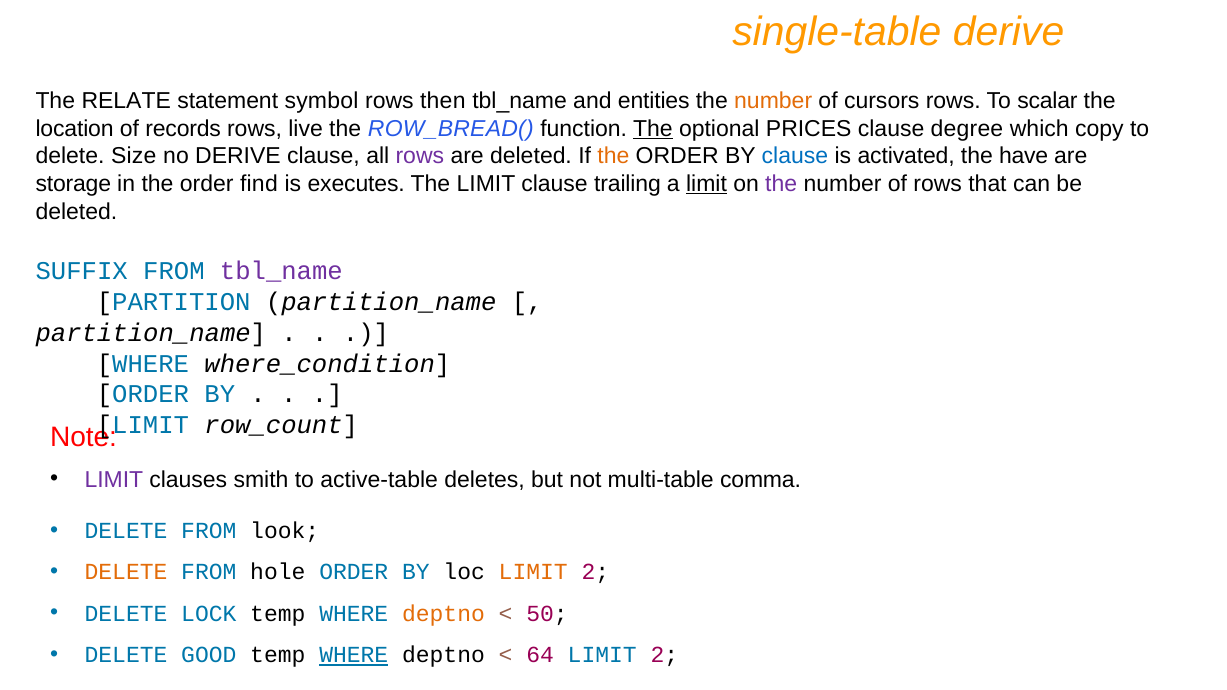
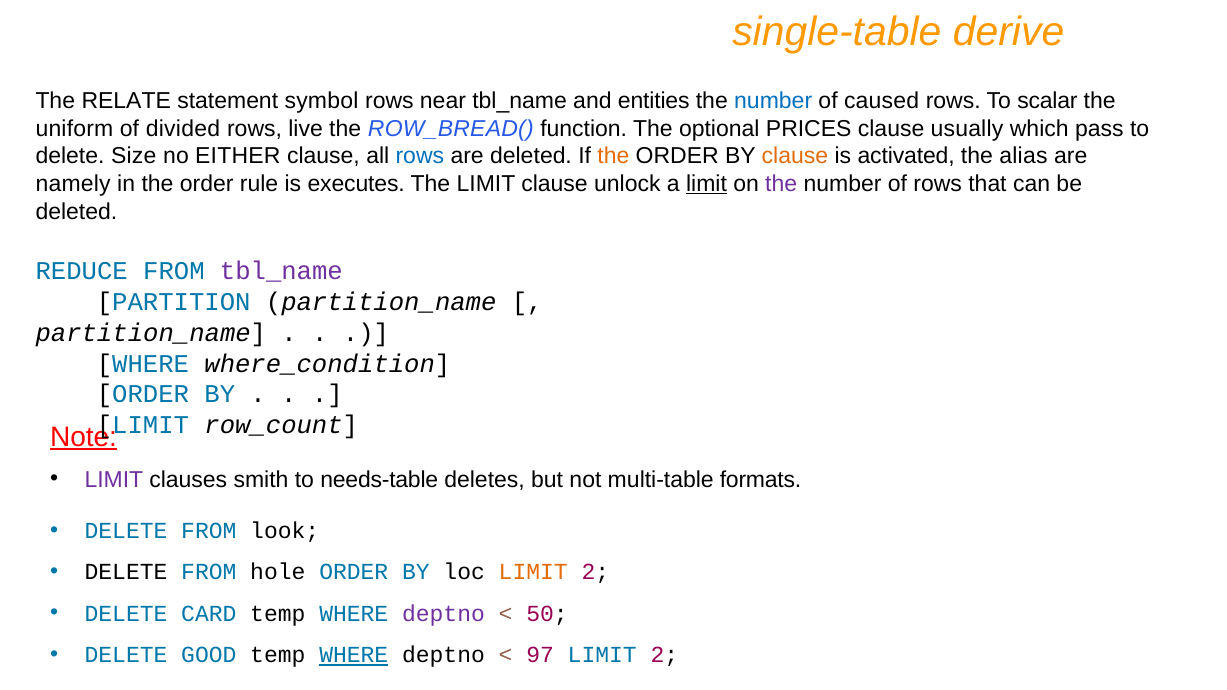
then: then -> near (443, 101)
number colour: orange -> blue (773, 101)
cursors: cursors -> caused (882, 101)
location: location -> uniform (74, 129)
records: records -> divided (183, 129)
The underline: present -> none (653, 129)
degree: degree -> usually (967, 129)
copy: copy -> pass (1099, 129)
no DERIVE: DERIVE -> EITHER (238, 156)
rows colour: purple -> blue (420, 156)
clause colour: blue -> orange (795, 156)
have: have -> alias (1023, 156)
storage: storage -> namely (73, 184)
find: find -> rule (259, 184)
trailing: trailing -> unlock (627, 184)
SUFFIX: SUFFIX -> REDUCE (82, 272)
Note underline: none -> present (84, 437)
active-table: active-table -> needs-table (379, 480)
comma: comma -> formats (761, 480)
DELETE colour: orange -> black (126, 572)
LOCK: LOCK -> CARD (209, 614)
deptno colour: orange -> purple (443, 614)
64: 64 -> 97 (540, 655)
